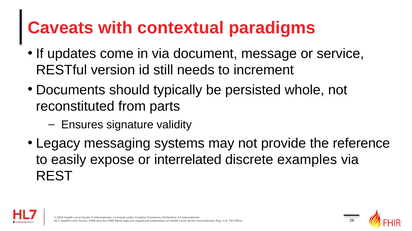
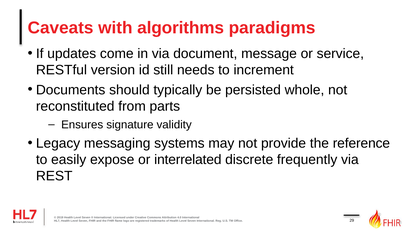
contextual: contextual -> algorithms (181, 28)
examples: examples -> frequently (307, 160)
